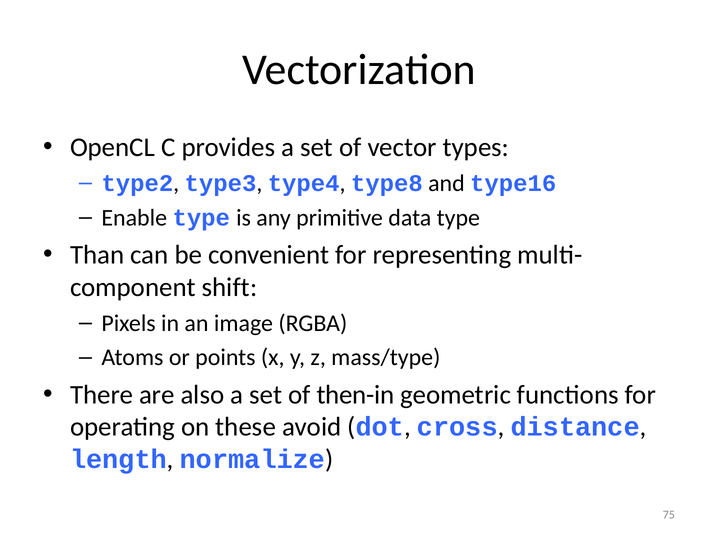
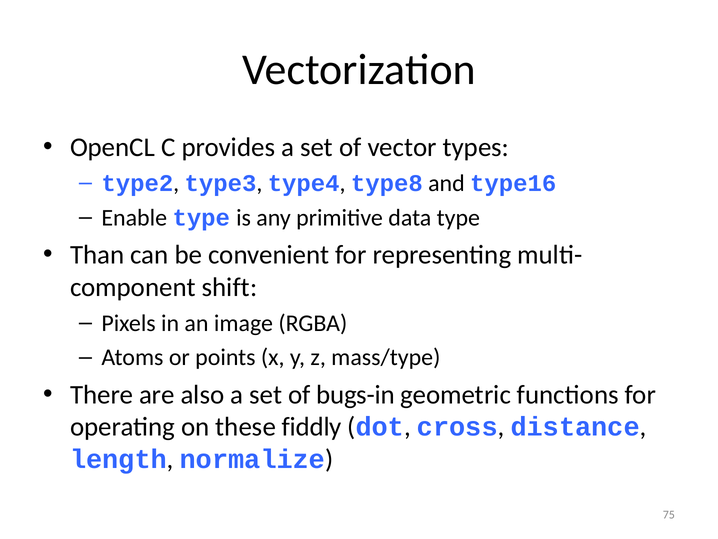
then-in: then-in -> bugs-in (356, 394)
avoid: avoid -> fiddly (312, 427)
